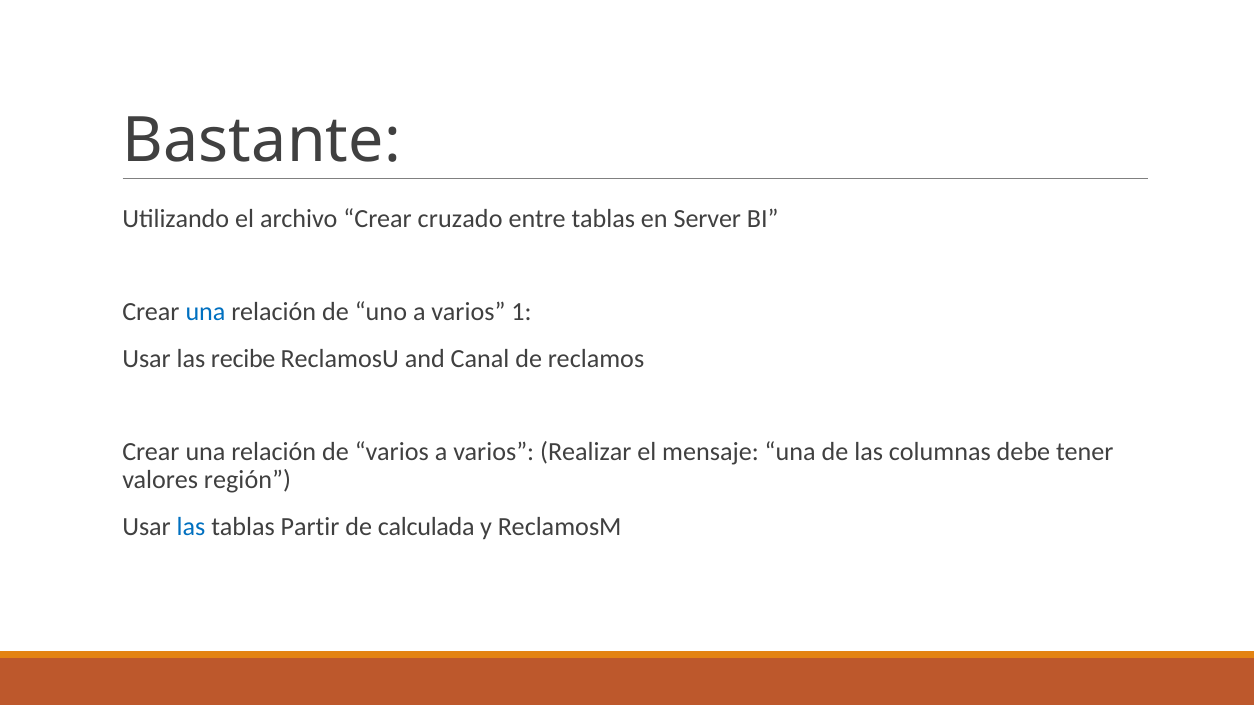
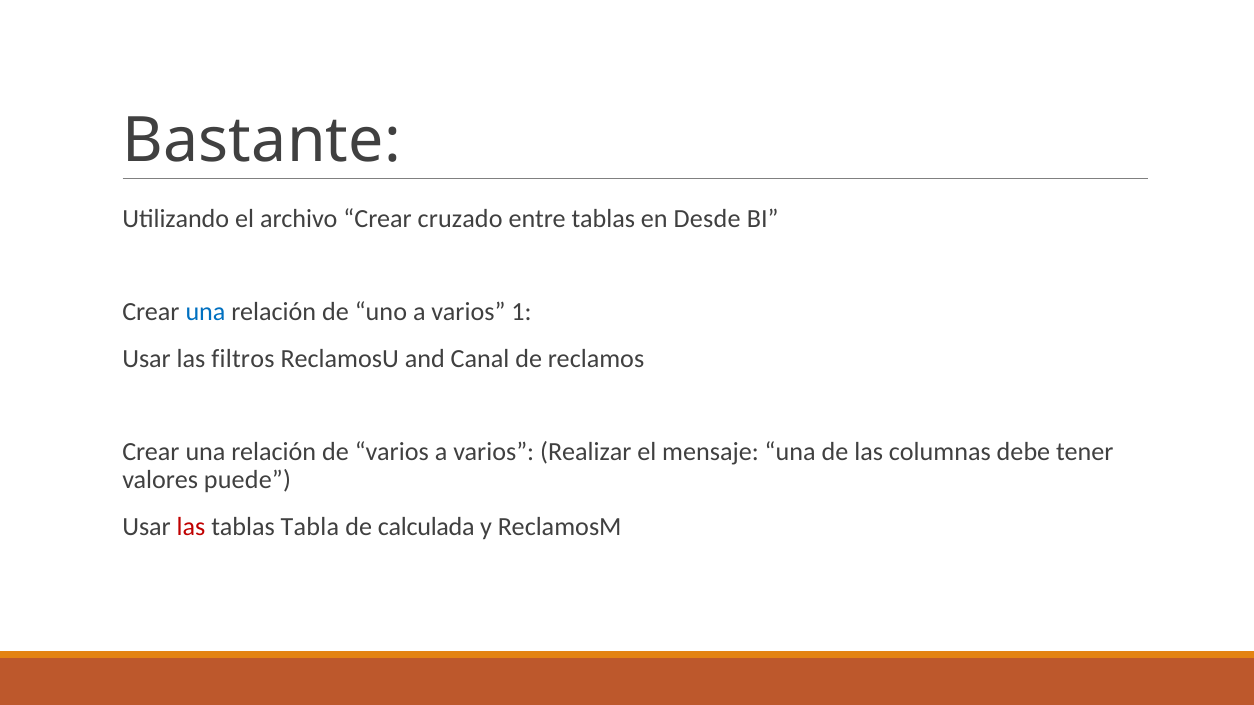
Server: Server -> Desde (707, 219)
recibe: recibe -> filtros (243, 359)
región: región -> puede (247, 480)
las colour: blue -> red (191, 527)
Partir: Partir -> Tabla (310, 527)
